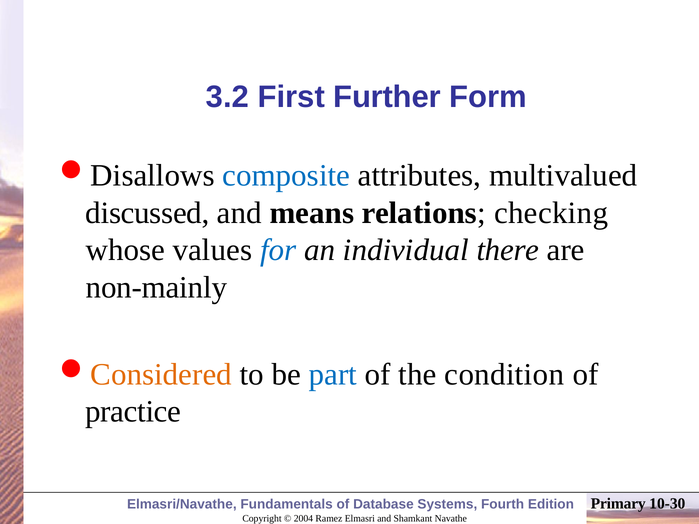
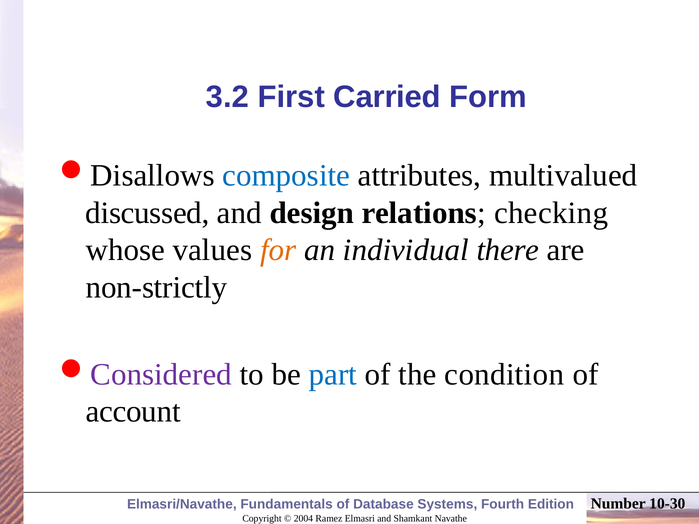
Further: Further -> Carried (387, 97)
means: means -> design (312, 213)
for colour: blue -> orange (278, 250)
non-mainly: non-mainly -> non-strictly (156, 288)
Considered colour: orange -> purple (161, 375)
practice: practice -> account (133, 412)
Primary: Primary -> Number (618, 504)
